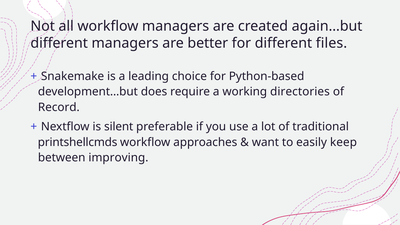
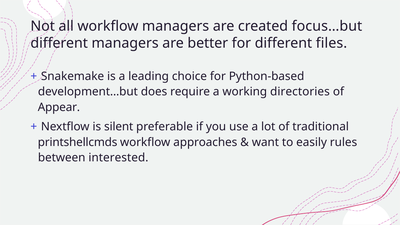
again…but: again…but -> focus…but (327, 26)
Record: Record -> Appear (59, 107)
keep: keep -> rules (344, 142)
improving: improving -> interested (118, 158)
